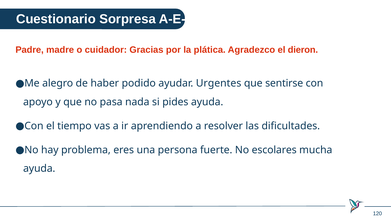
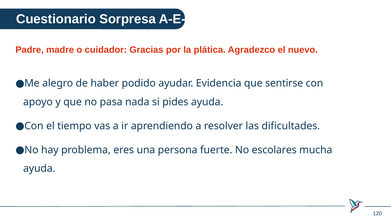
dieron: dieron -> nuevo (303, 50)
Urgentes: Urgentes -> Evidencia (219, 83)
